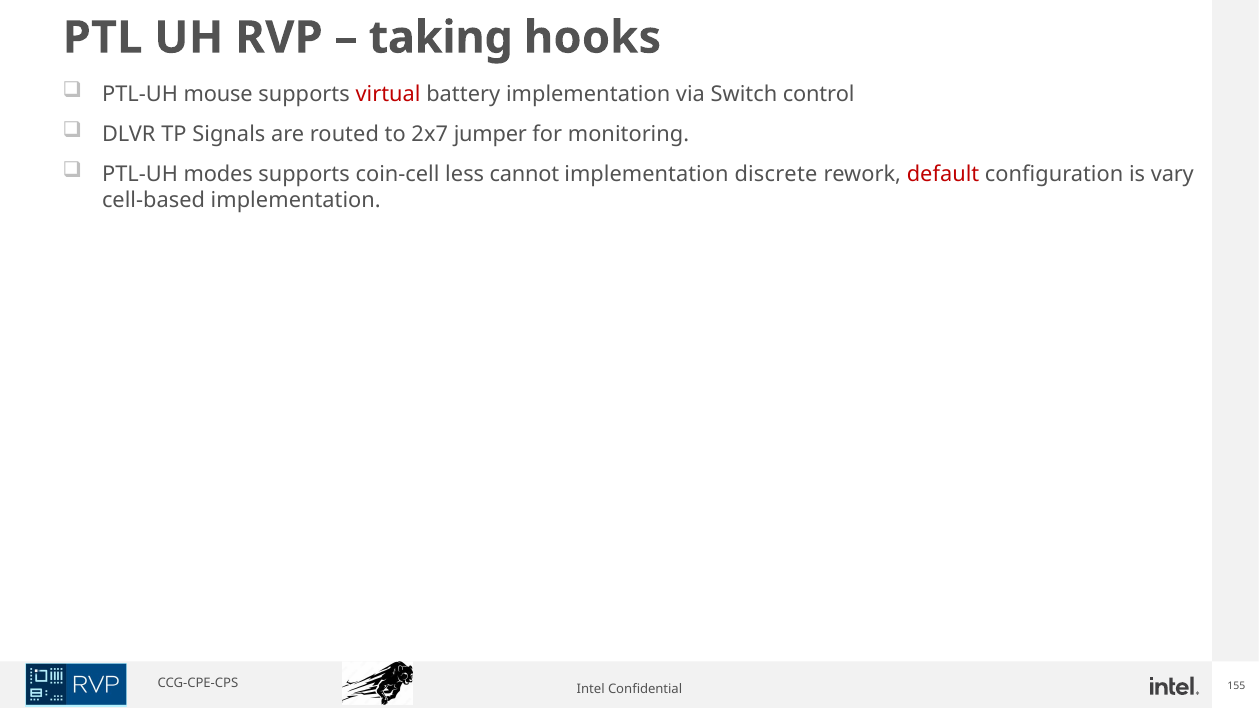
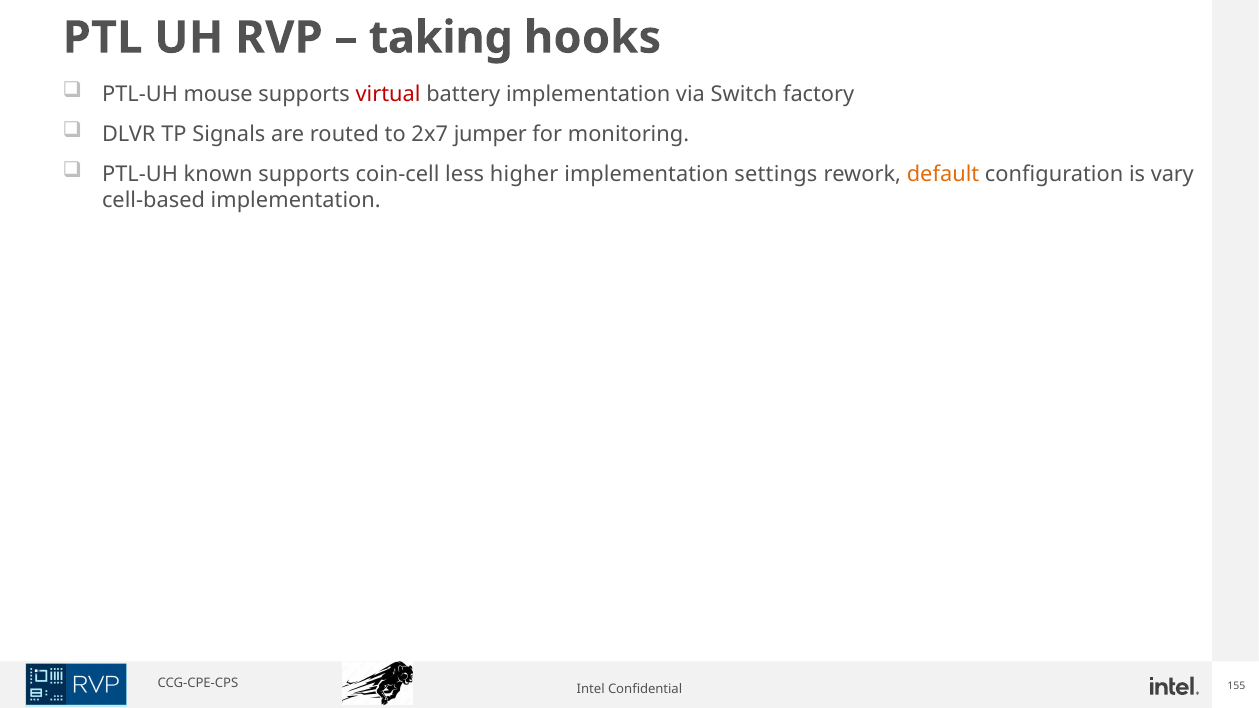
control: control -> factory (819, 94)
modes: modes -> known (218, 174)
cannot: cannot -> higher (524, 174)
discrete: discrete -> settings (776, 174)
default colour: red -> orange (943, 174)
